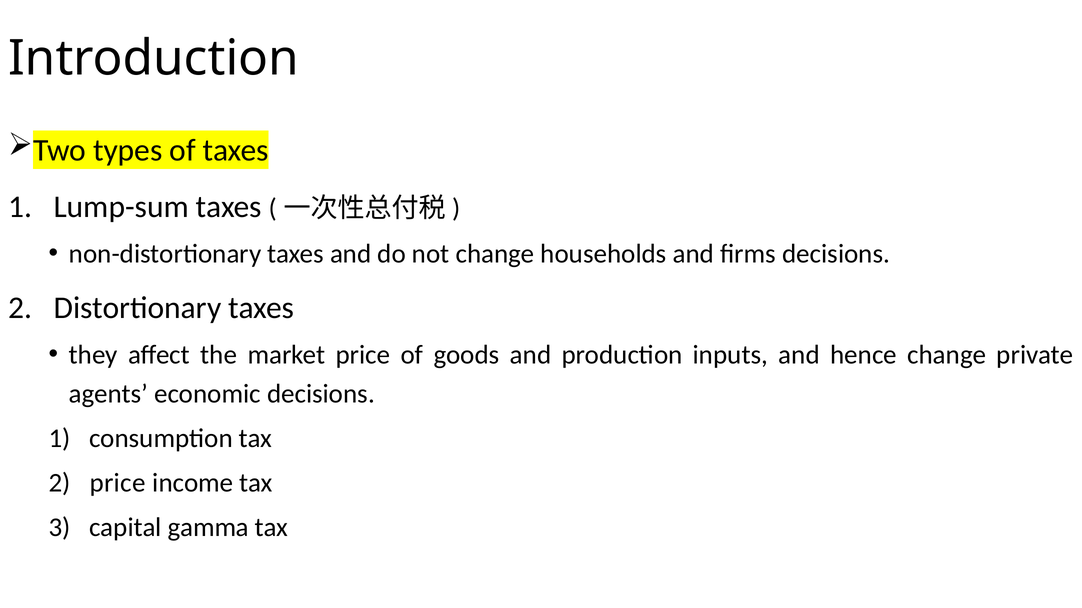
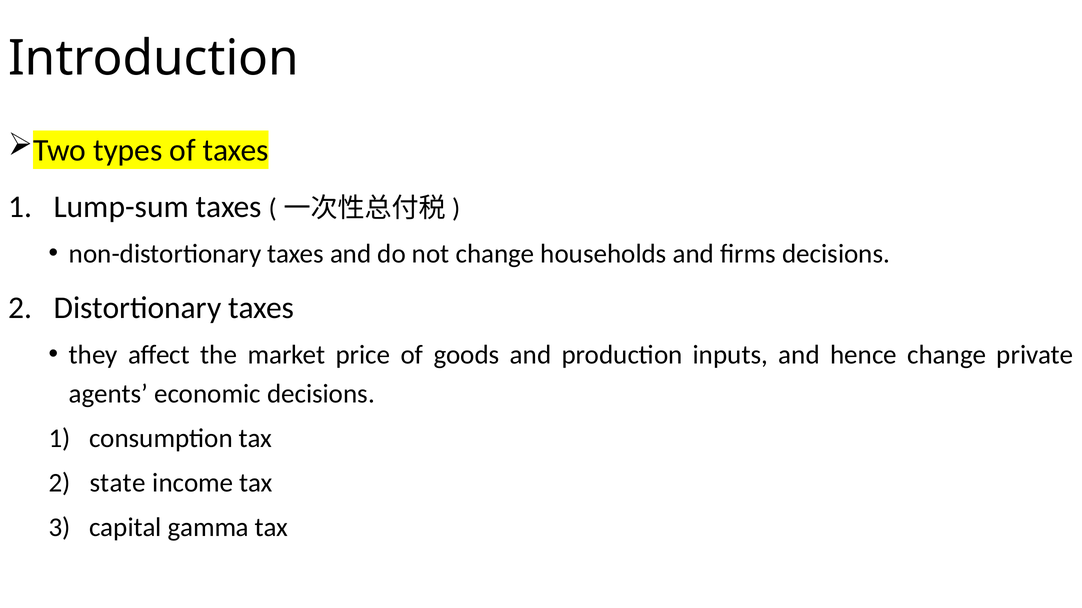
price: price -> state (118, 483)
